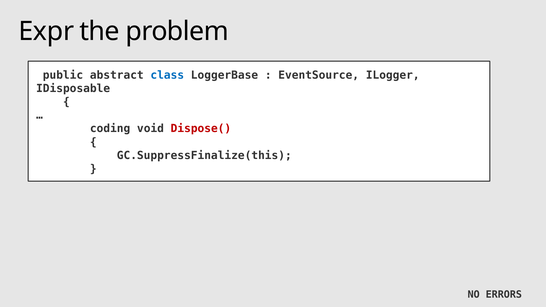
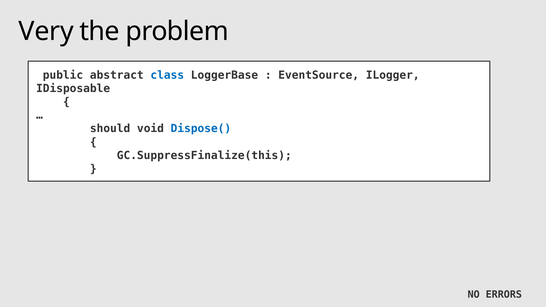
Expr: Expr -> Very (46, 31)
coding: coding -> should (110, 129)
Dispose( colour: red -> blue (201, 129)
